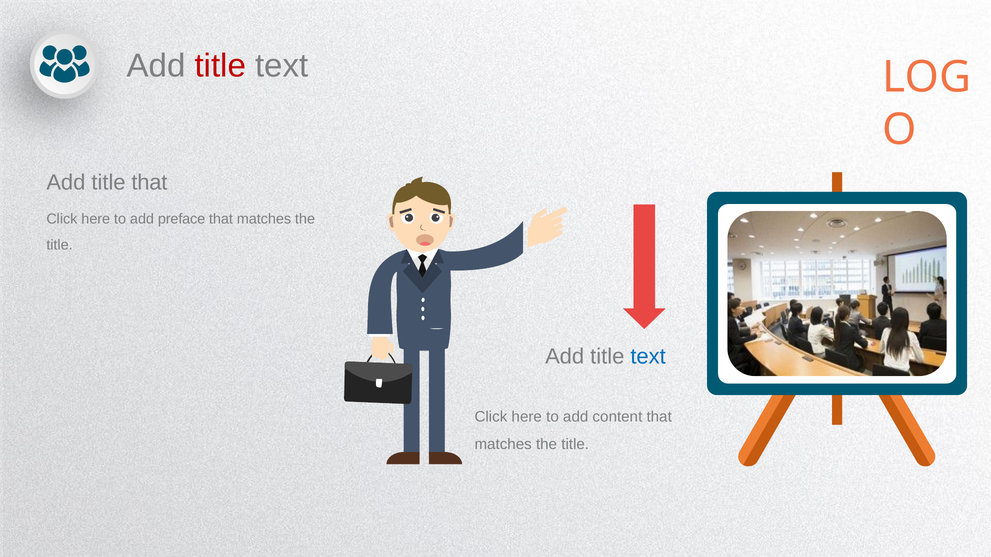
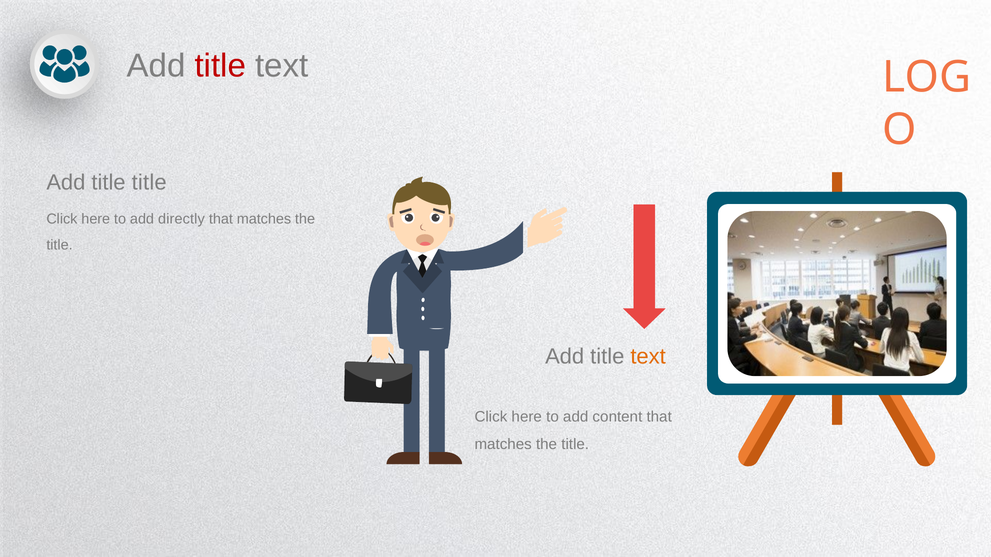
title that: that -> title (149, 183)
preface: preface -> directly (181, 219)
text colour: blue -> orange (648, 357)
